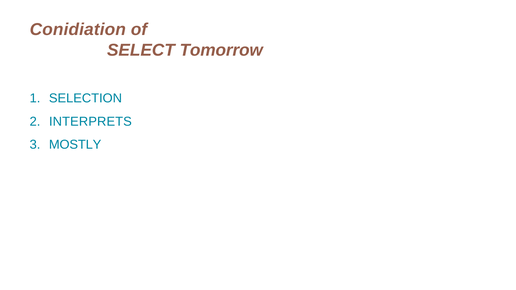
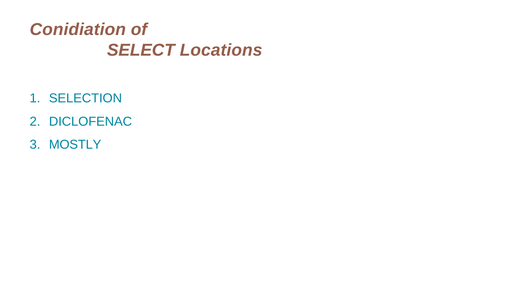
Tomorrow: Tomorrow -> Locations (221, 50)
INTERPRETS: INTERPRETS -> DICLOFENAC (90, 122)
